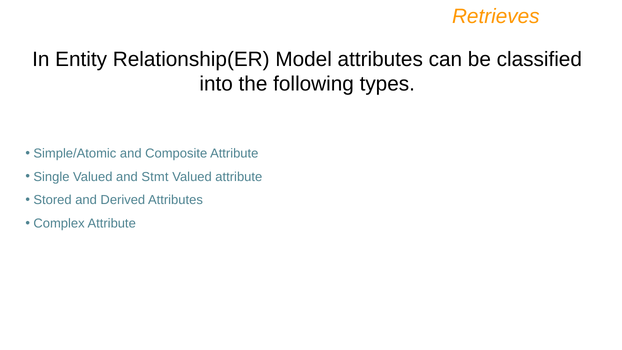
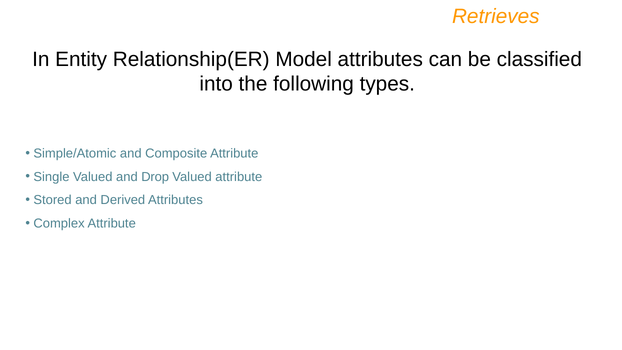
Stmt: Stmt -> Drop (155, 177)
